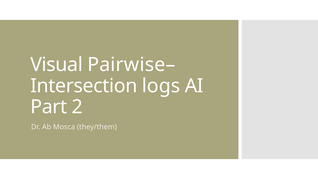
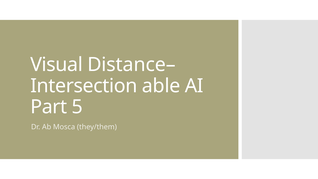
Pairwise–: Pairwise– -> Distance– (131, 65)
logs: logs -> able (161, 86)
2: 2 -> 5 (77, 107)
